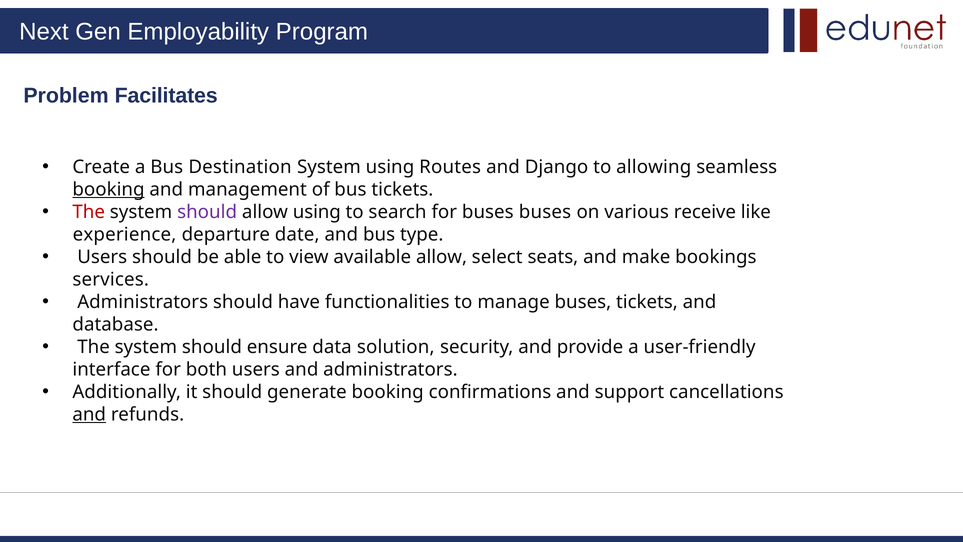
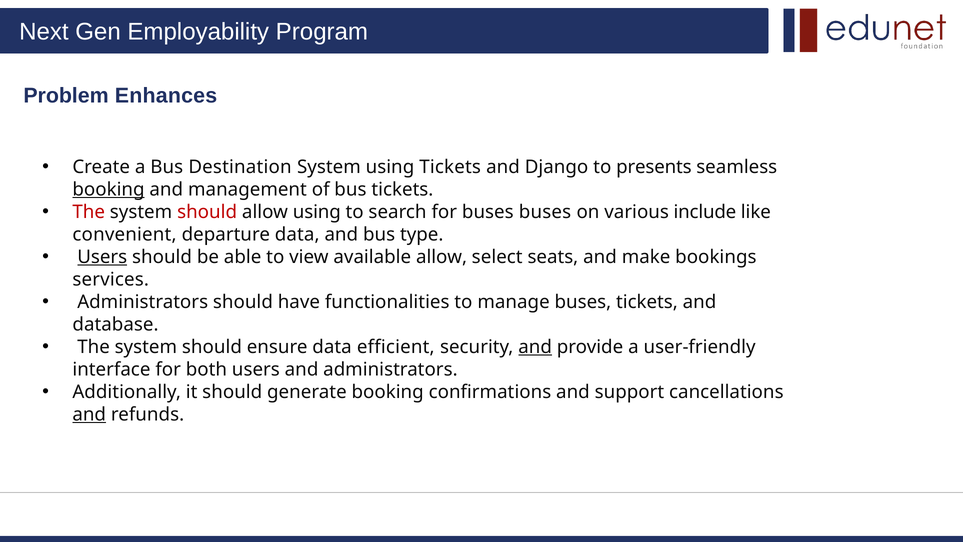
Facilitates: Facilitates -> Enhances (166, 96)
using Routes: Routes -> Tickets (450, 167)
allowing: allowing -> presents (654, 167)
should colour: purple -> red (207, 212)
receive: receive -> include (705, 212)
experience: experience -> convenient (125, 234)
departure date: date -> data (297, 234)
Users underline: none -> present (102, 257)
solution: solution -> efficient (396, 347)
and underline: none -> present (535, 347)
